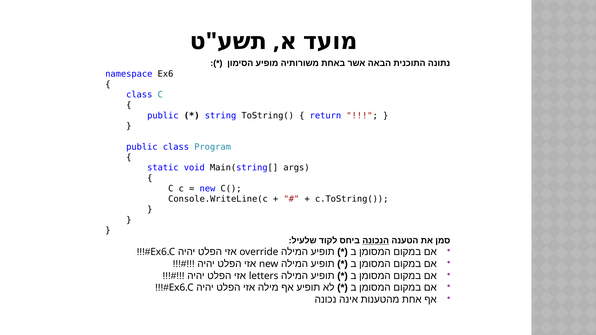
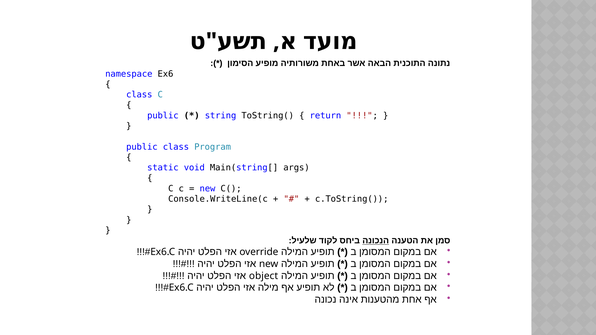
letters: letters -> object (264, 276)
